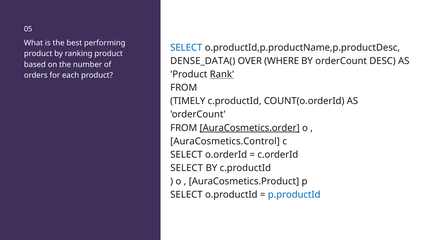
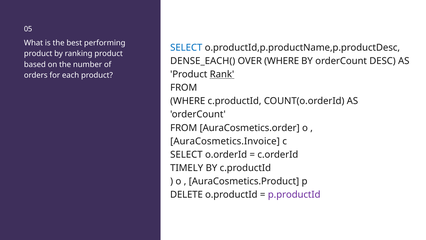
DENSE_DATA(: DENSE_DATA( -> DENSE_EACH( (203, 61)
TIMELY: TIMELY -> WHERE (188, 101)
AuraCosmetics.order underline: present -> none (250, 128)
AuraCosmetics.Control: AuraCosmetics.Control -> AuraCosmetics.Invoice (225, 141)
SELECT: SELECT -> TIMELY (187, 168)
SELECT: SELECT -> DELETE (186, 194)
p.productId colour: blue -> purple (294, 194)
